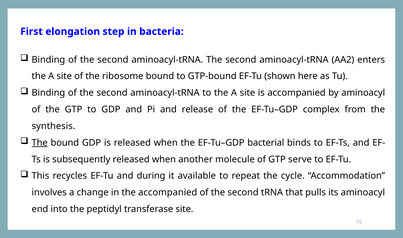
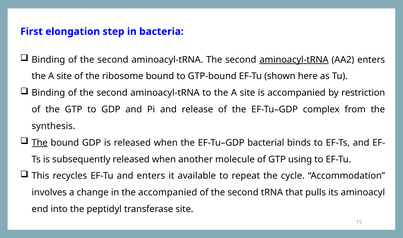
aminoacyl-tRNA underline: none -> present (294, 60)
by aminoacyl: aminoacyl -> restriction (363, 93)
serve: serve -> using (300, 160)
and during: during -> enters (151, 176)
